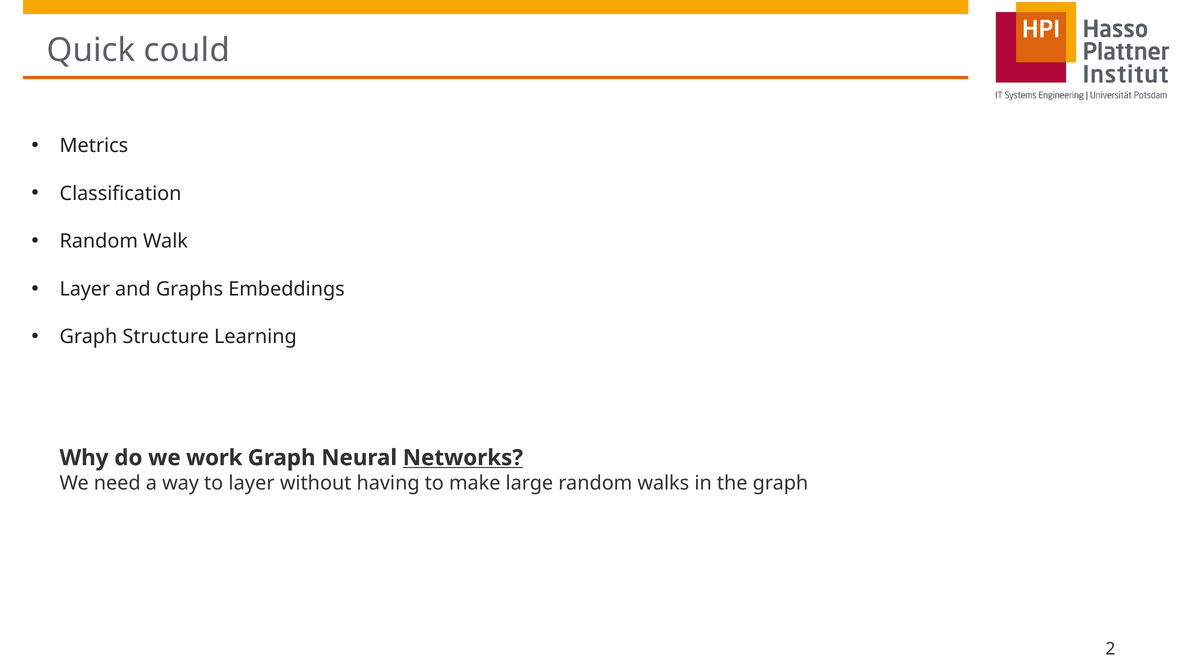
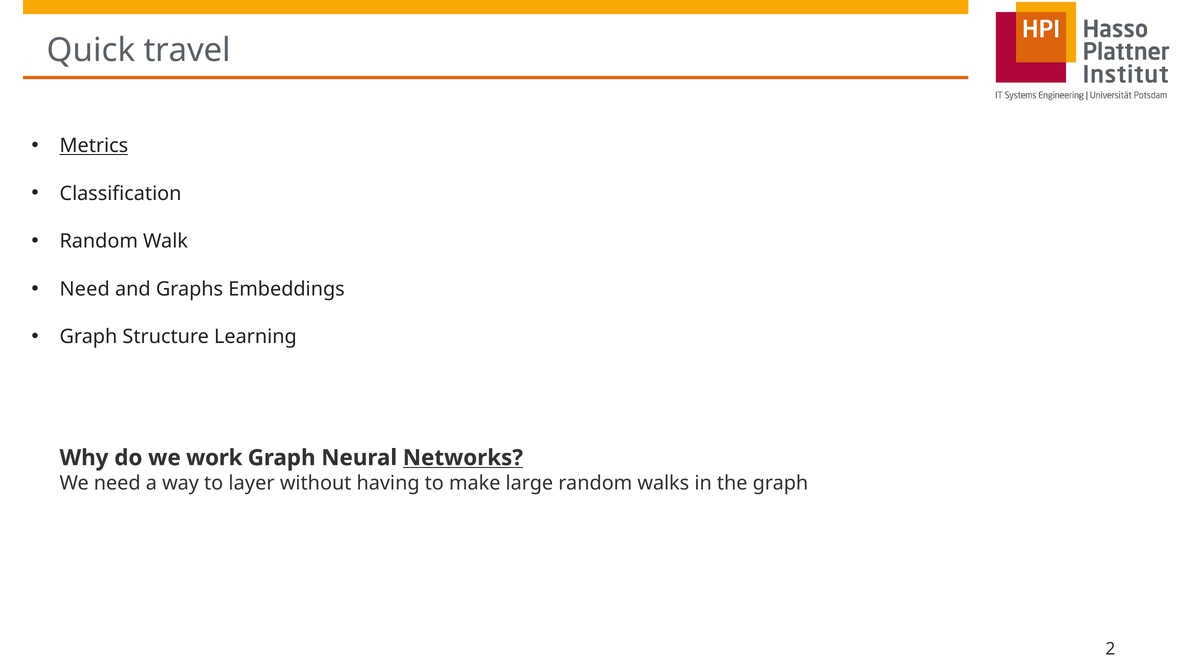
could: could -> travel (187, 50)
Metrics underline: none -> present (94, 146)
Layer: Layer -> Need (85, 289)
